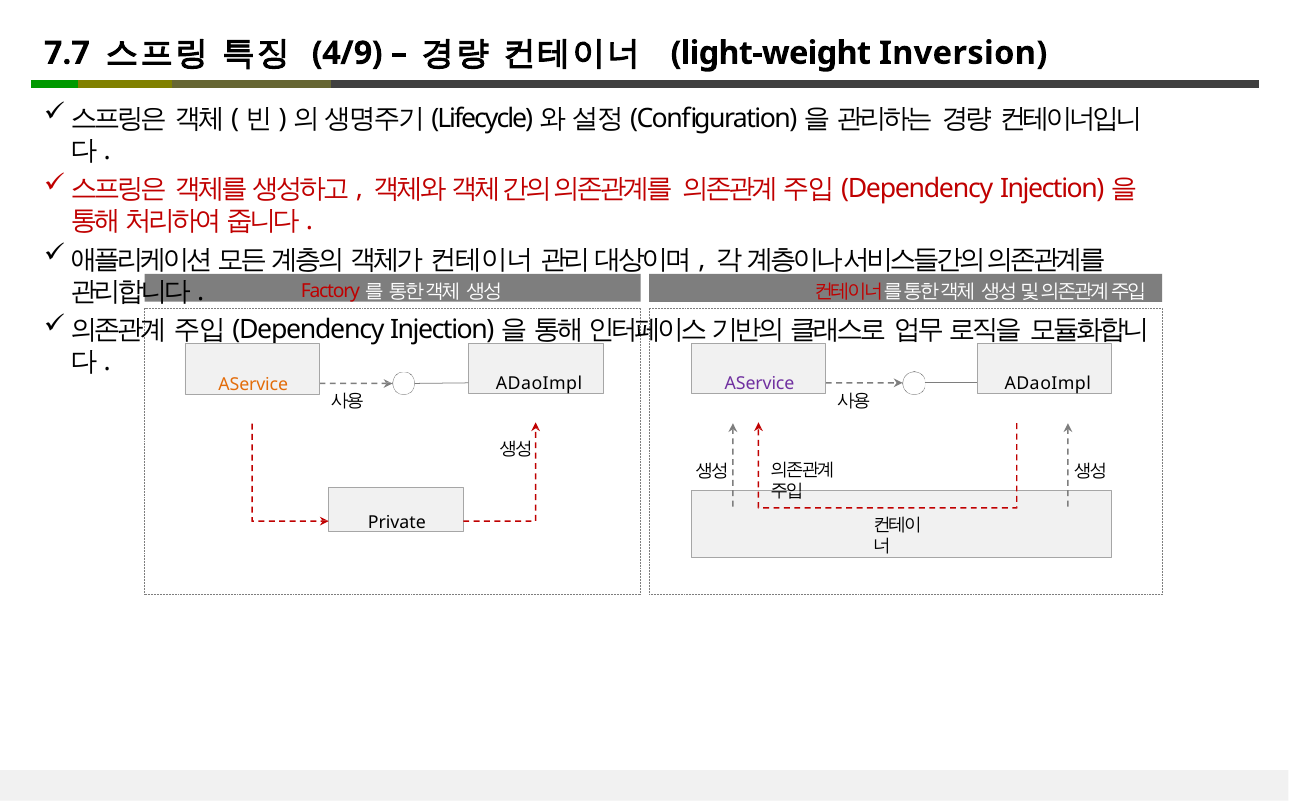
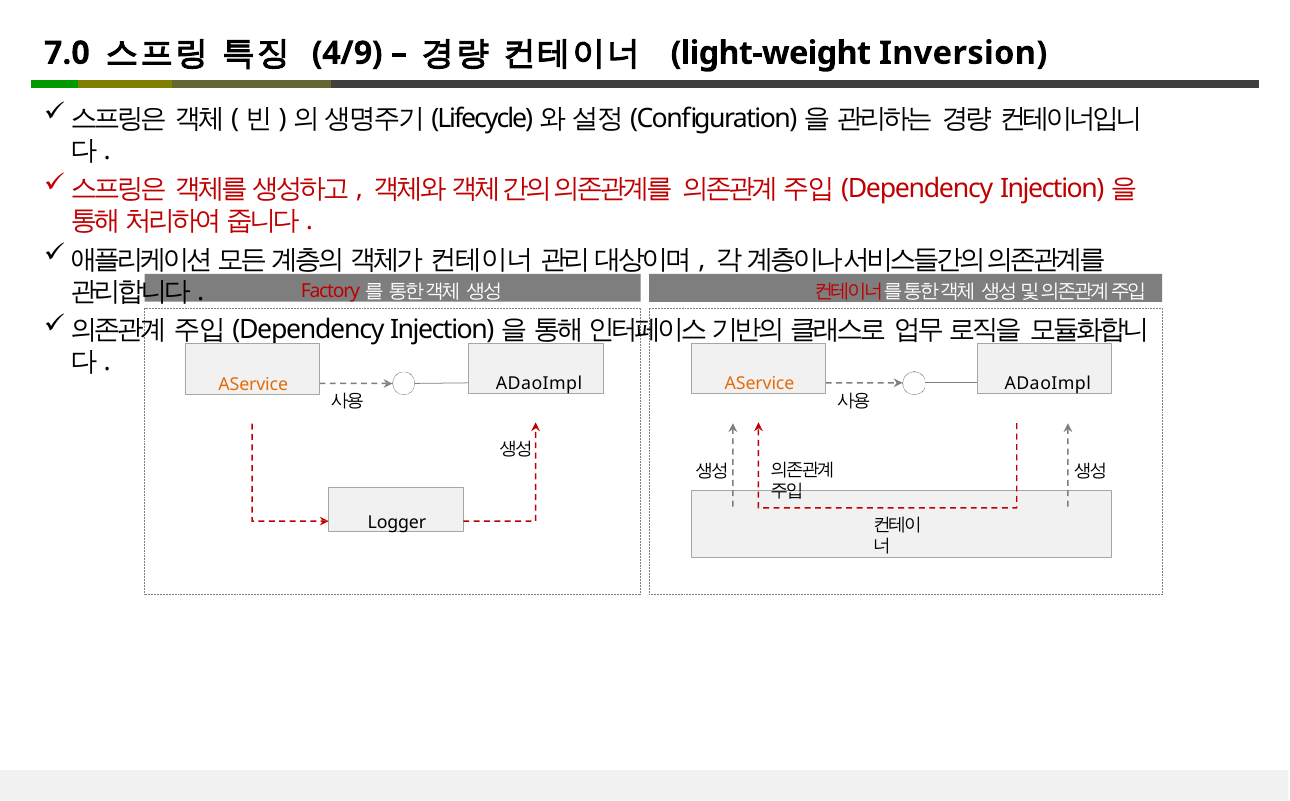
7.7: 7.7 -> 7.0 (67, 53)
AService colour: purple -> orange (760, 384)
Private: Private -> Logger (397, 522)
